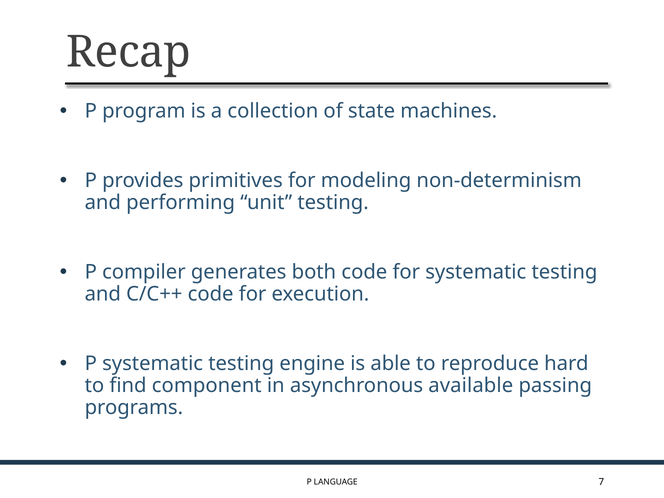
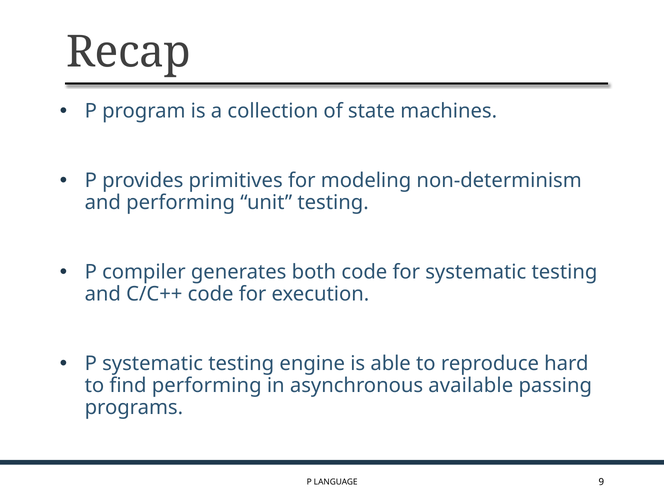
find component: component -> performing (207, 386)
7: 7 -> 9 (601, 482)
